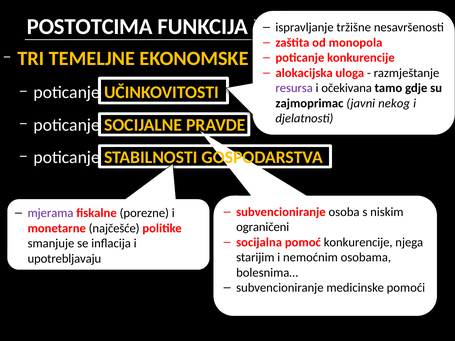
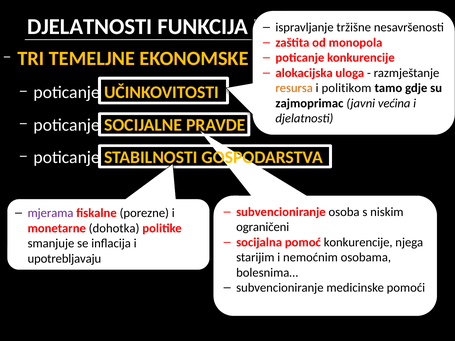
POSTOTCIMA: POSTOTCIMA -> DJELATNOSTI (90, 27)
resursa colour: purple -> orange (294, 88)
očekivana: očekivana -> politikom (346, 88)
nekog: nekog -> većina (394, 103)
najčešće: najčešće -> dohotka (114, 228)
